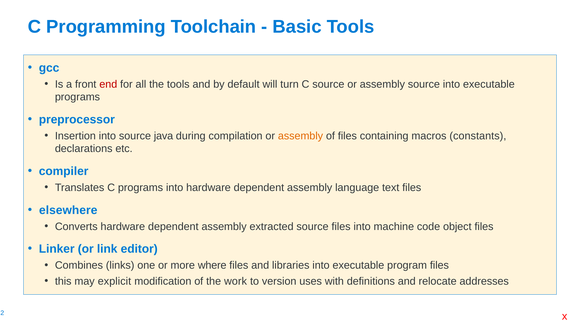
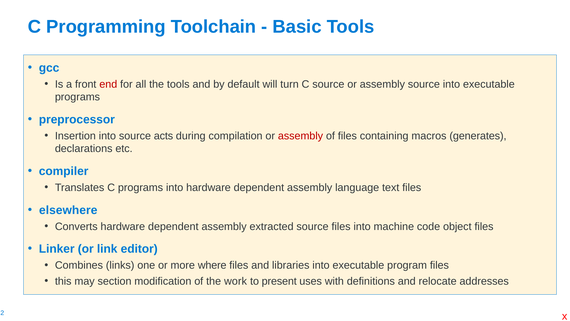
java: java -> acts (164, 136)
assembly colour: orange -> red (300, 136)
constants: constants -> generates (478, 136)
explicit: explicit -> section (115, 281)
version: version -> present (279, 281)
